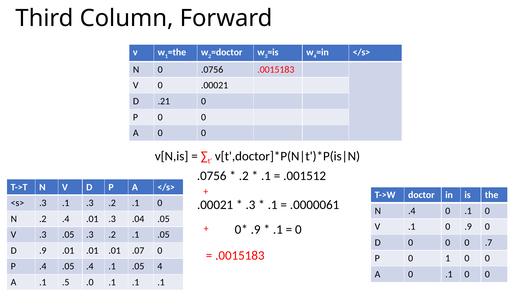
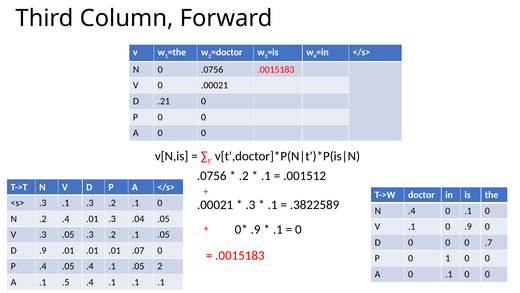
.0000061: .0000061 -> .3822589 (315, 205)
.05 4: 4 -> 2 (160, 266)
.5 .0: .0 -> .4 (90, 282)
